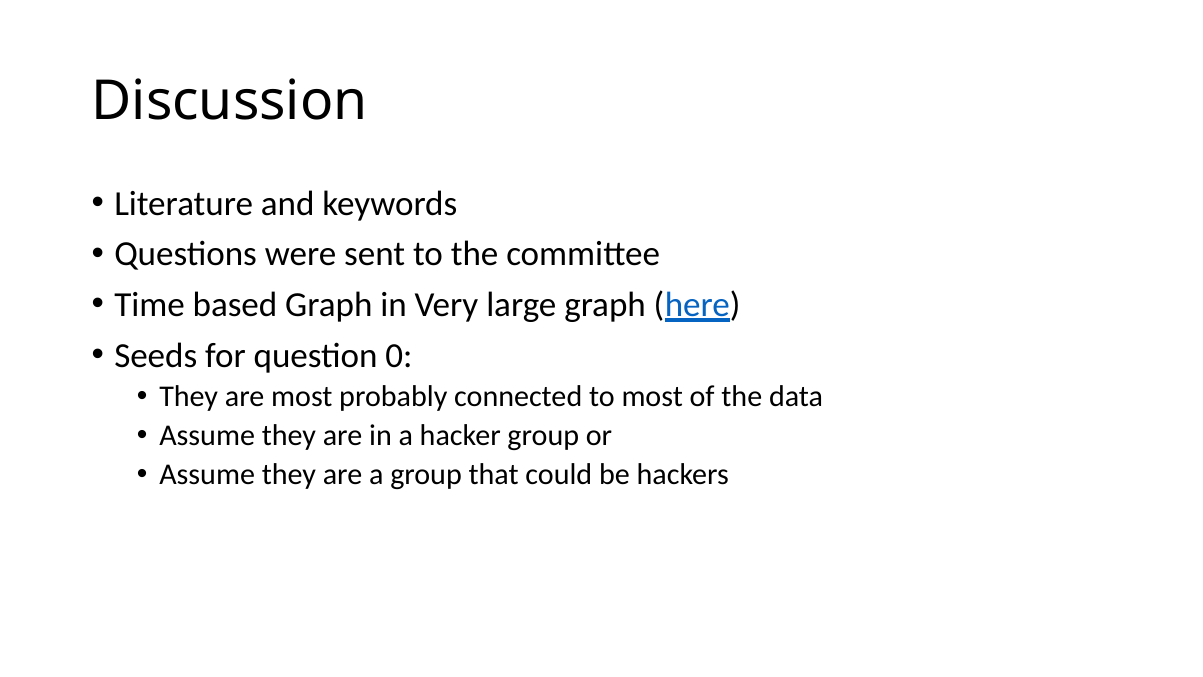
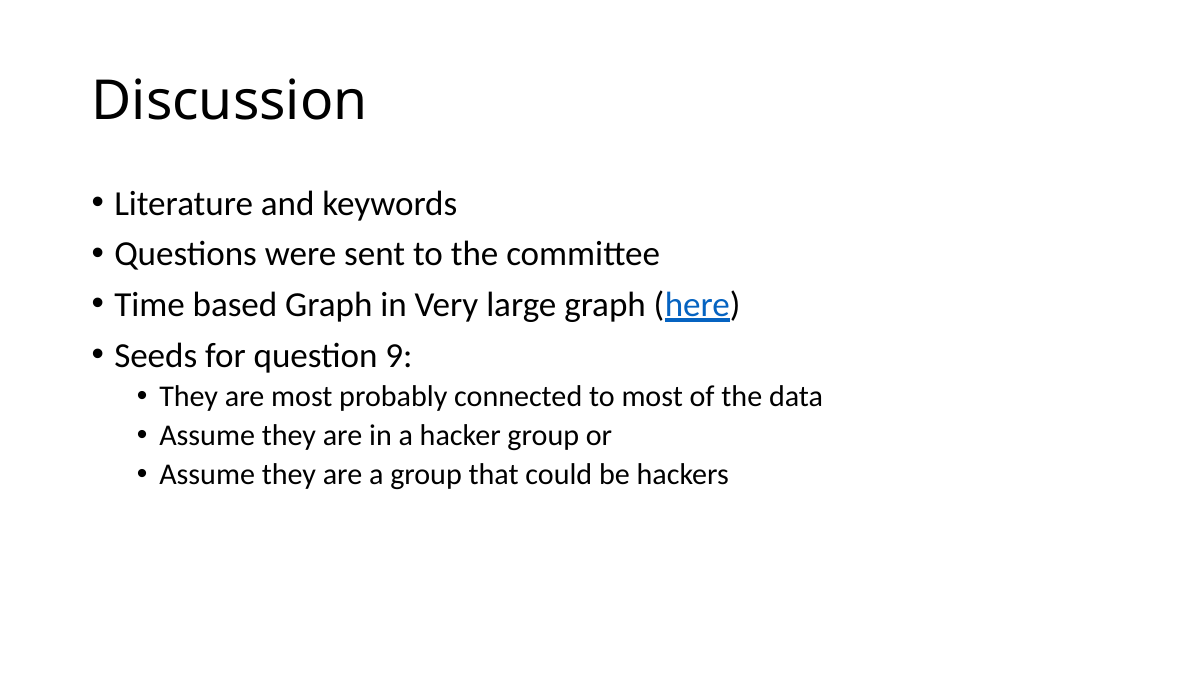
0: 0 -> 9 (399, 355)
